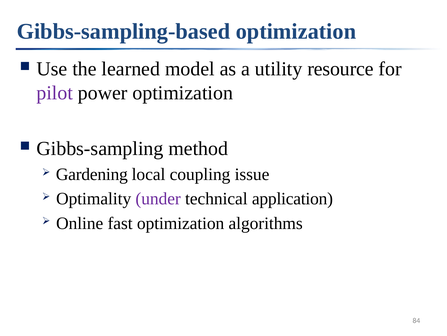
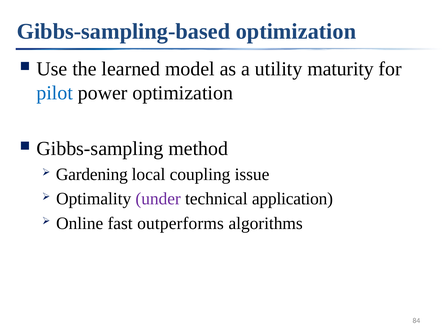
resource: resource -> maturity (341, 69)
pilot colour: purple -> blue (55, 93)
fast optimization: optimization -> outperforms (181, 223)
